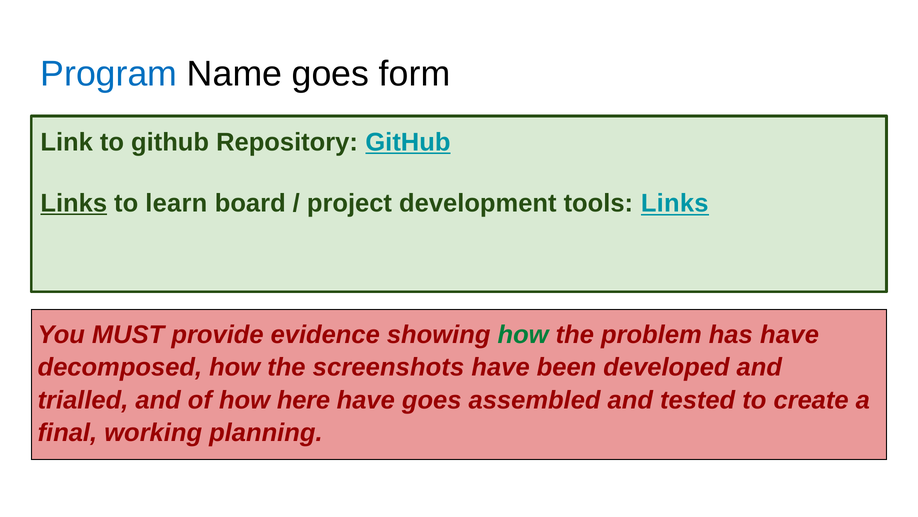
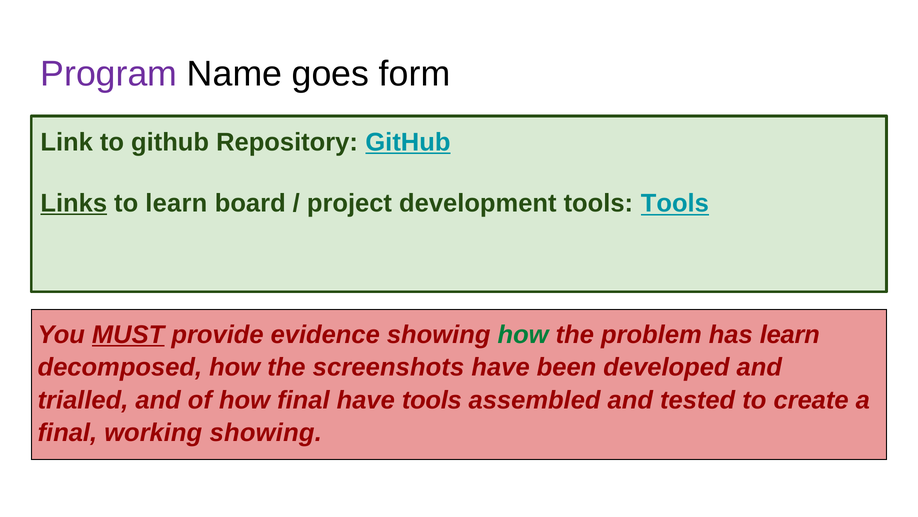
Program colour: blue -> purple (109, 74)
tools Links: Links -> Tools (675, 203)
MUST underline: none -> present (128, 334)
has have: have -> learn (790, 334)
how here: here -> final (303, 400)
have goes: goes -> tools (432, 400)
working planning: planning -> showing (266, 432)
